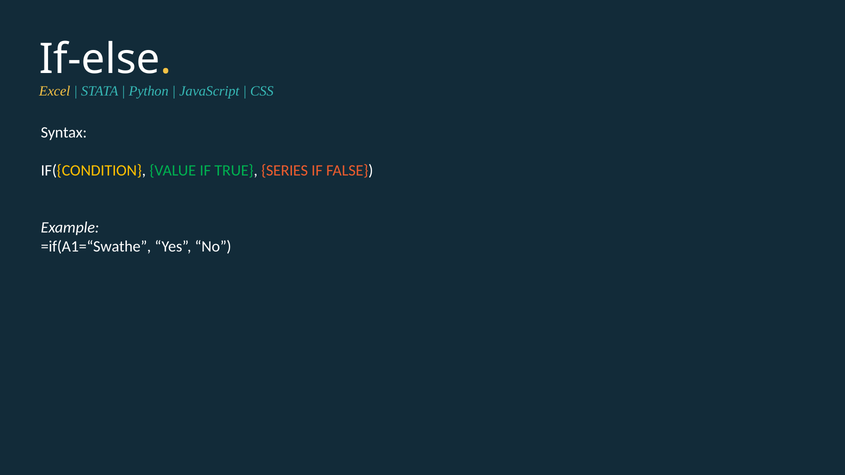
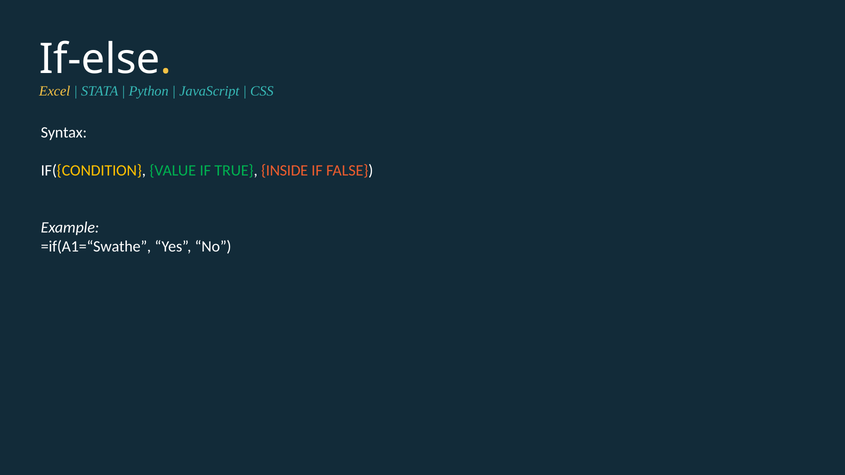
SERIES: SERIES -> INSIDE (285, 170)
